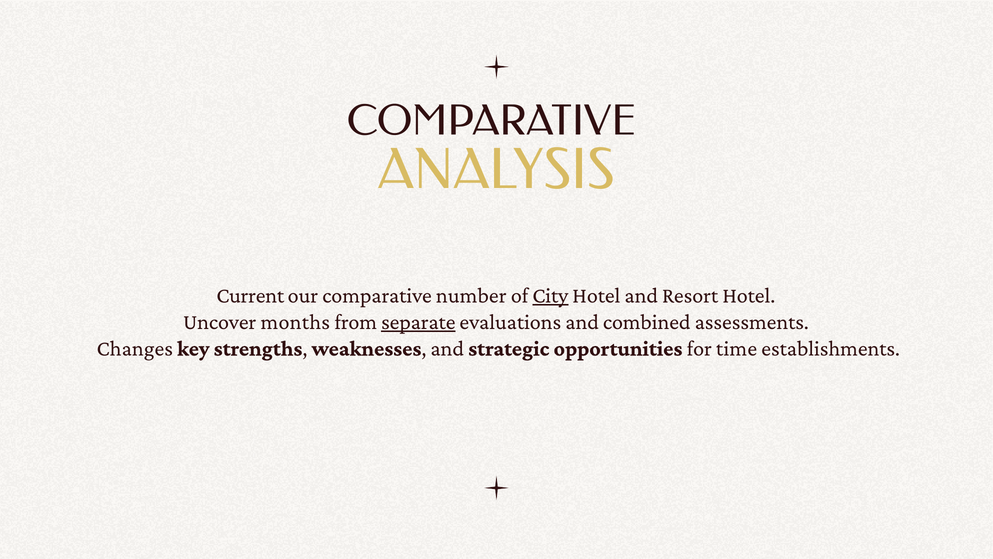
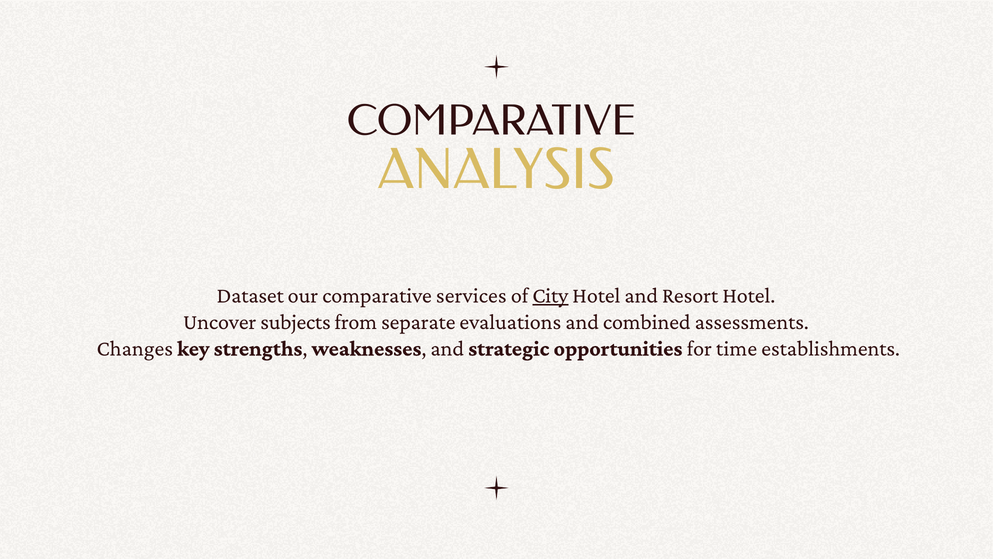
Current: Current -> Dataset (250, 295)
number: number -> services (471, 295)
months: months -> subjects (296, 322)
separate underline: present -> none (418, 322)
